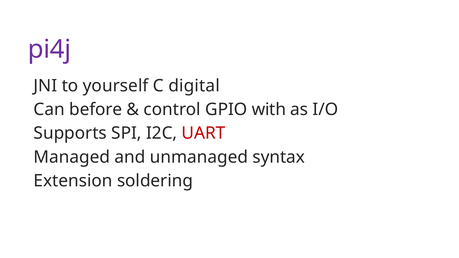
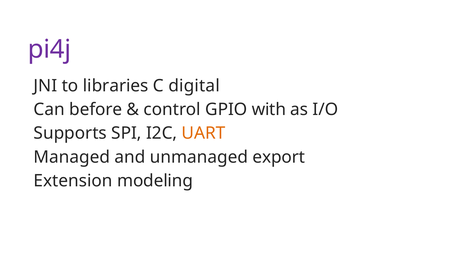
yourself: yourself -> libraries (116, 86)
UART colour: red -> orange (204, 133)
syntax: syntax -> export (279, 157)
soldering: soldering -> modeling (155, 181)
